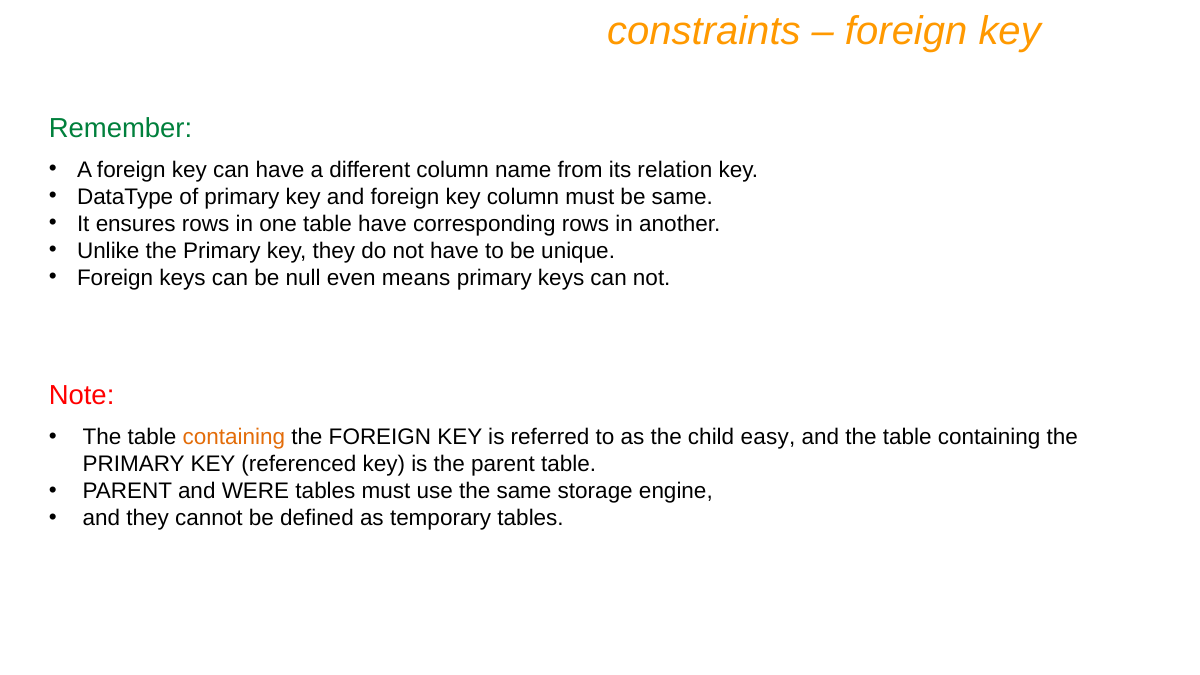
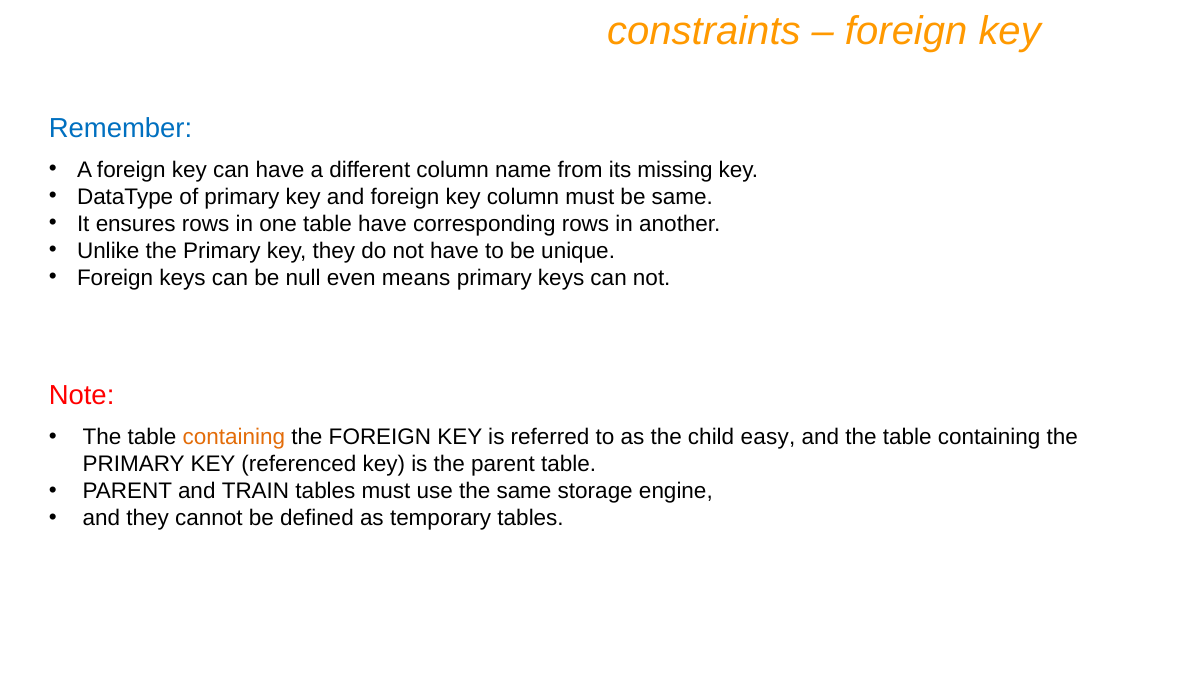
Remember colour: green -> blue (121, 128)
relation: relation -> missing (675, 170)
WERE: WERE -> TRAIN (255, 491)
